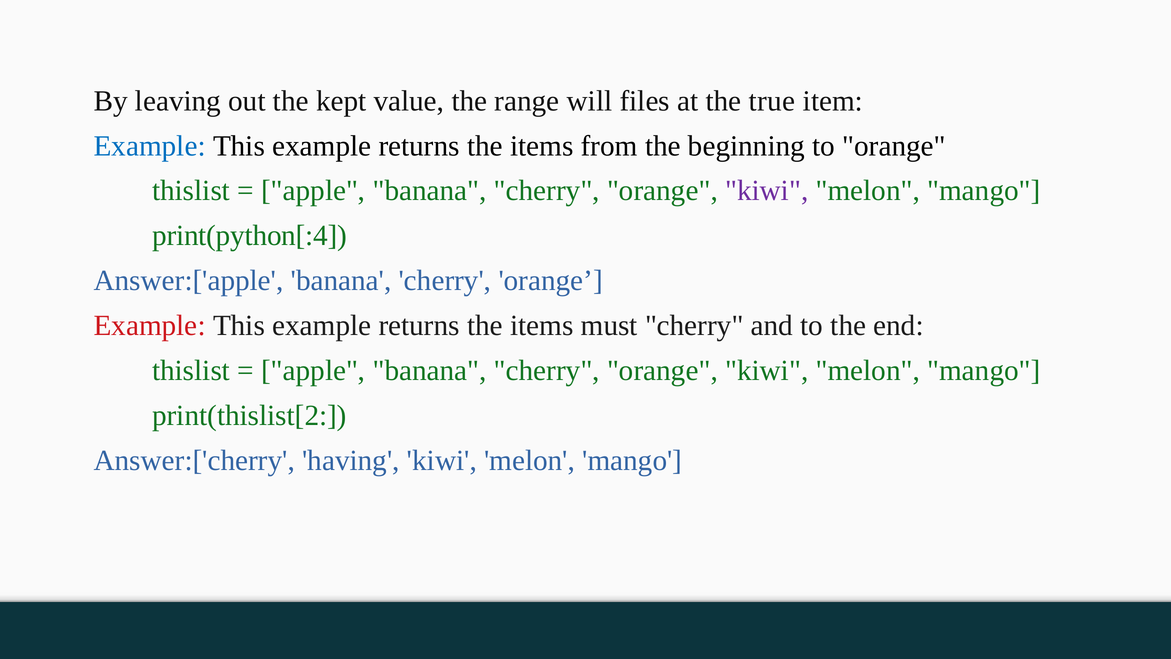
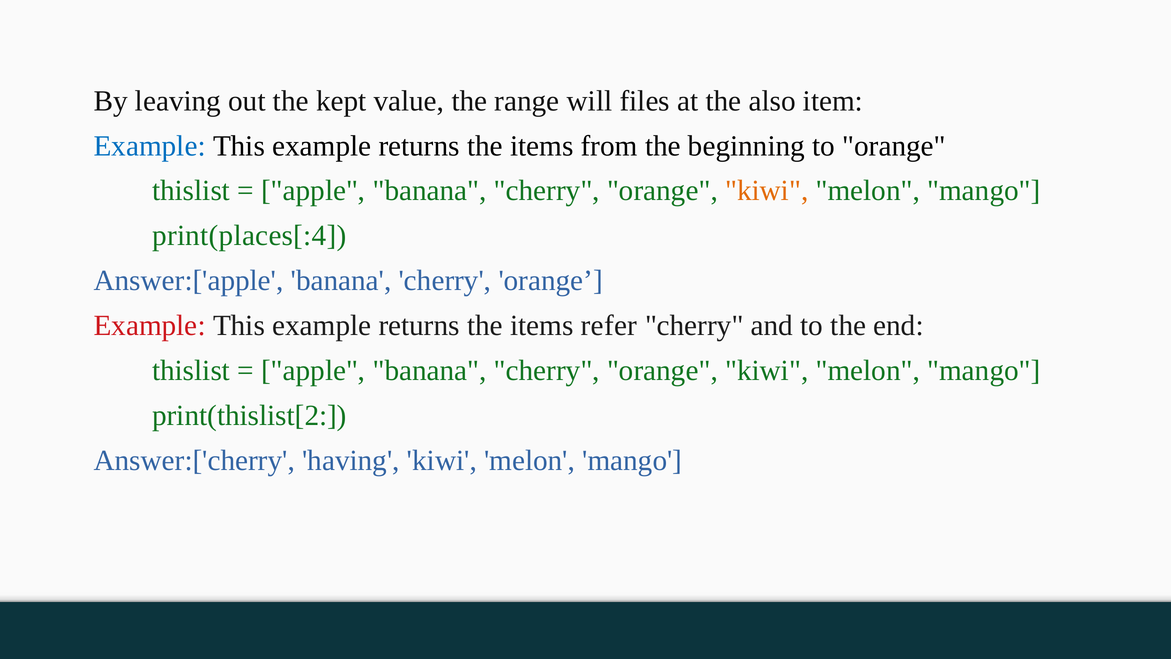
true: true -> also (772, 101)
kiwi colour: purple -> orange (767, 191)
print(python[:4: print(python[:4 -> print(places[:4 (249, 236)
must: must -> refer (609, 325)
